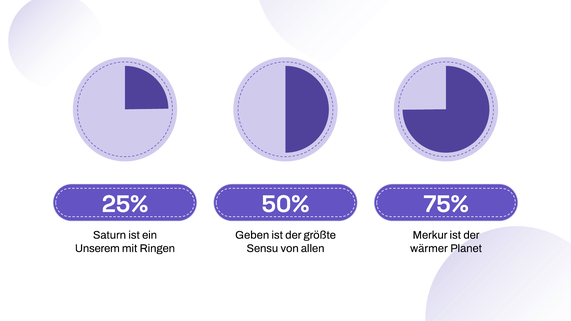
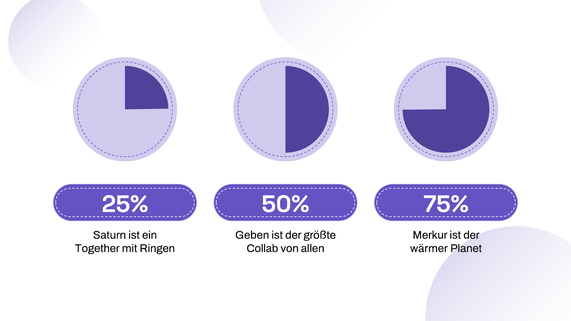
Unserem: Unserem -> Together (97, 248)
Sensu: Sensu -> Collab (262, 248)
